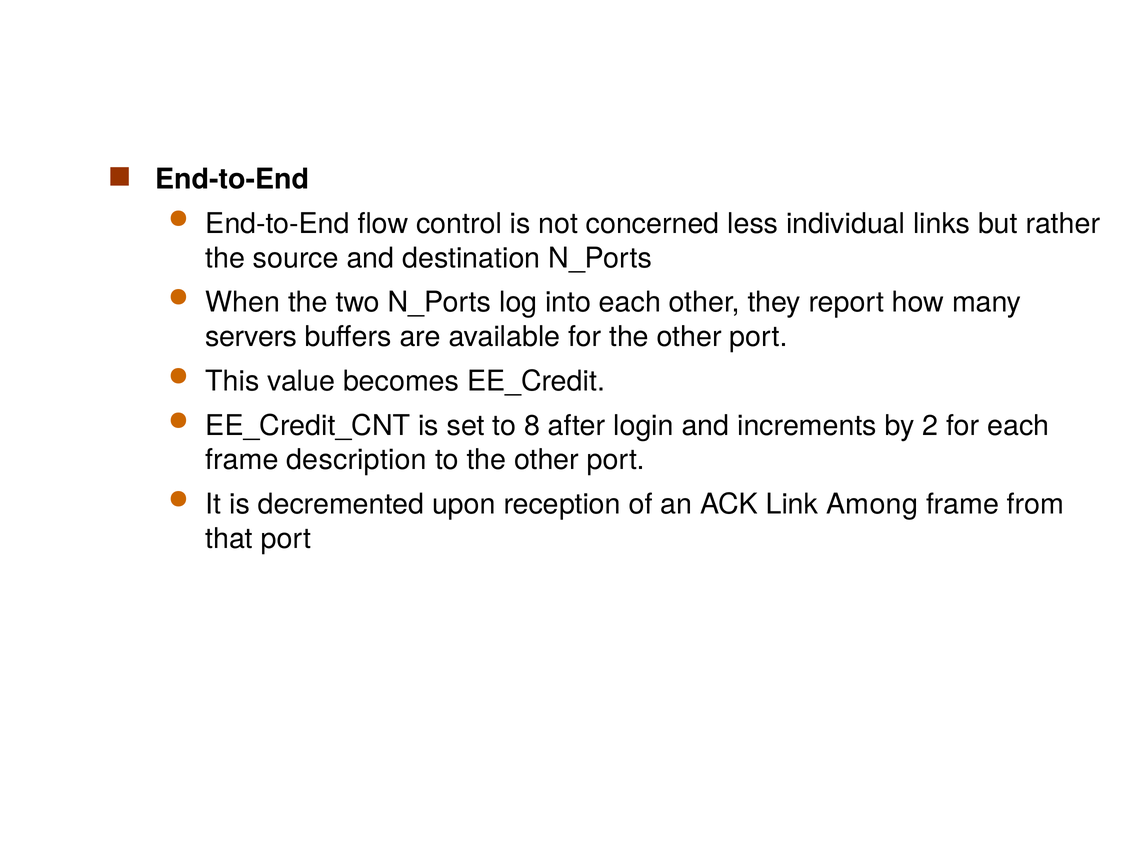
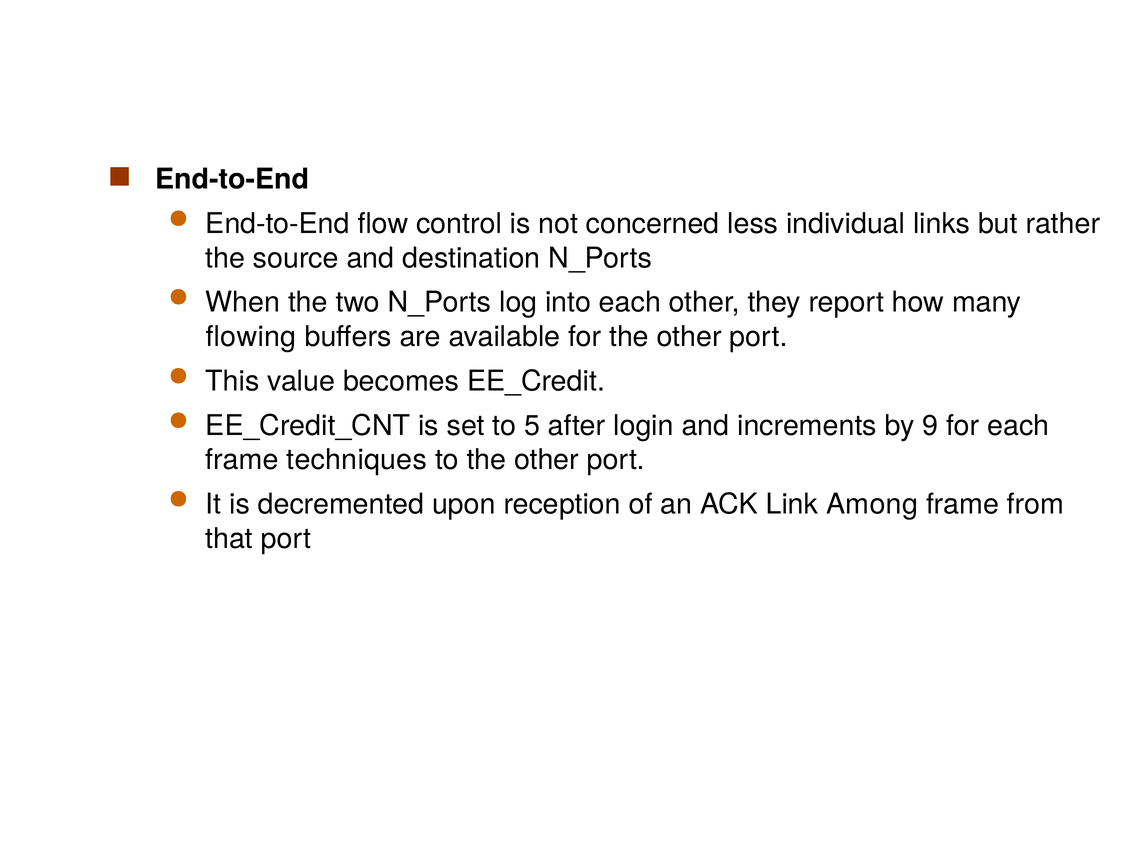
servers: servers -> flowing (251, 337)
8: 8 -> 5 (532, 425)
2: 2 -> 9 (930, 425)
description: description -> techniques (357, 460)
